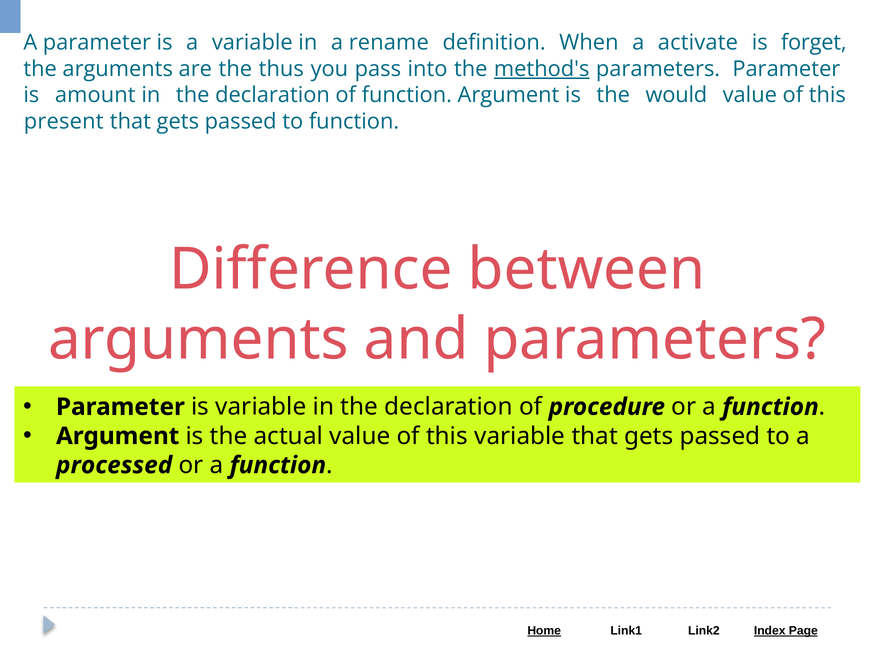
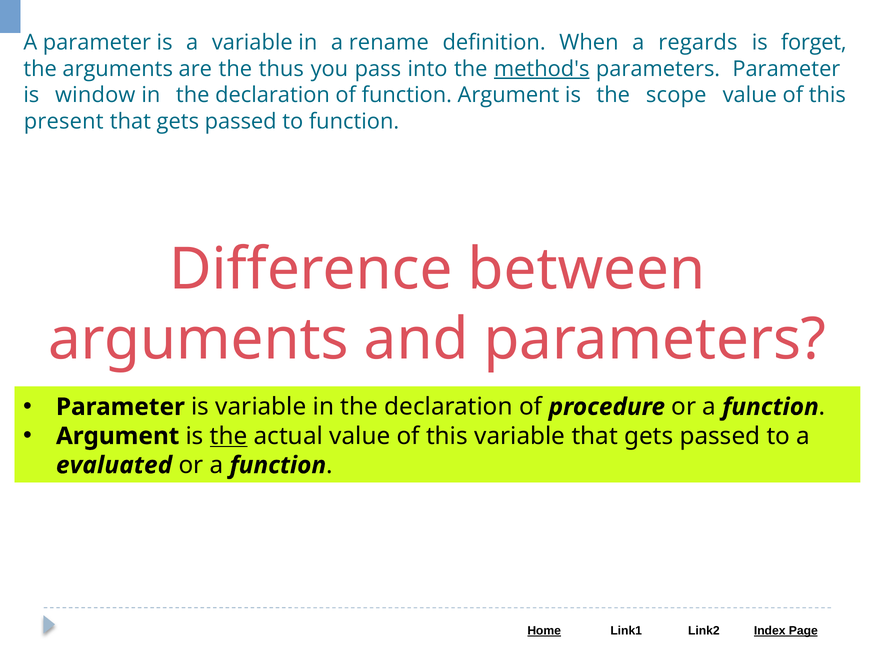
activate: activate -> regards (698, 43)
amount: amount -> window (95, 95)
would: would -> scope (676, 95)
the underline: none -> present (229, 436)
processed: processed -> evaluated (114, 465)
